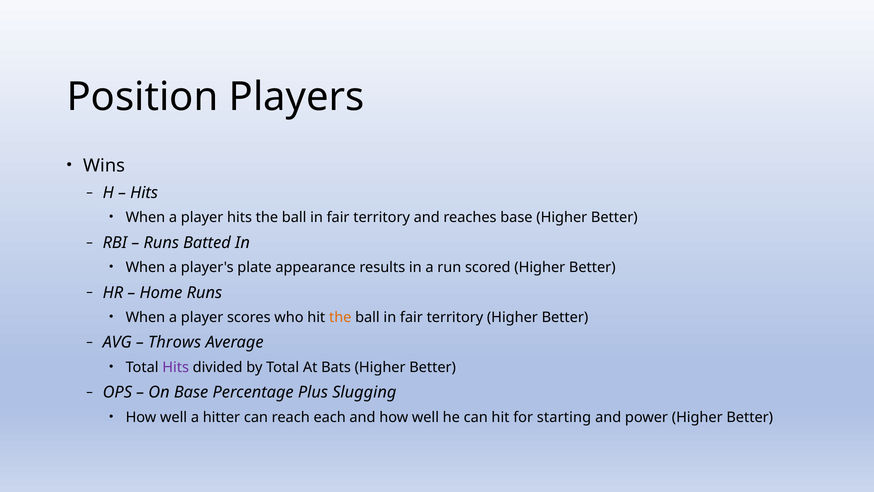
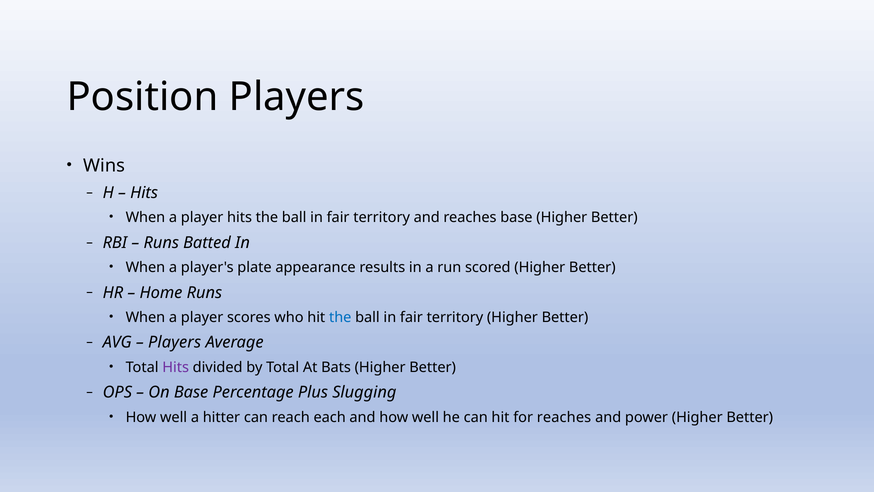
the colour: orange -> blue (340, 317)
Throws: Throws -> Players (175, 342)
for starting: starting -> reaches (564, 417)
